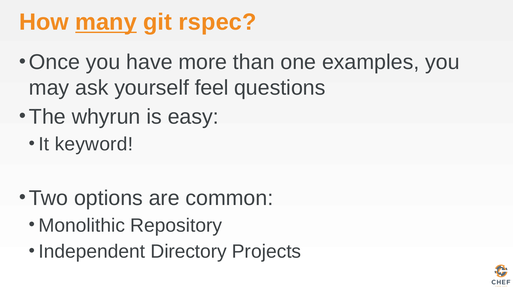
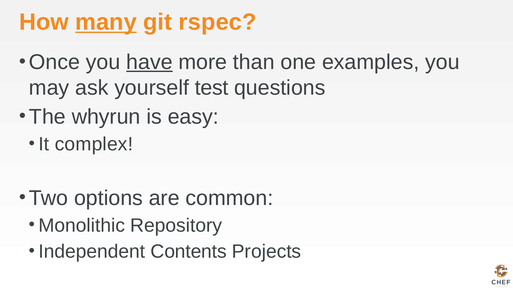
have underline: none -> present (149, 62)
feel: feel -> test (212, 88)
keyword: keyword -> complex (94, 144)
Directory: Directory -> Contents (189, 252)
